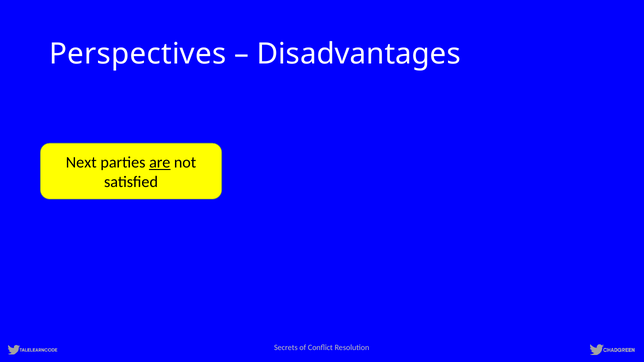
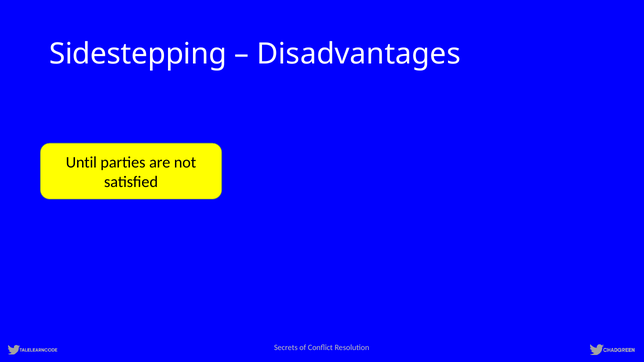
Perspectives: Perspectives -> Sidestepping (138, 54)
Next: Next -> Until (81, 163)
are underline: present -> none (160, 163)
